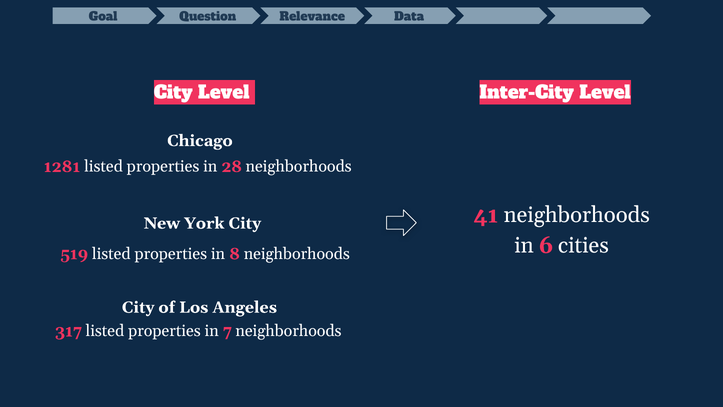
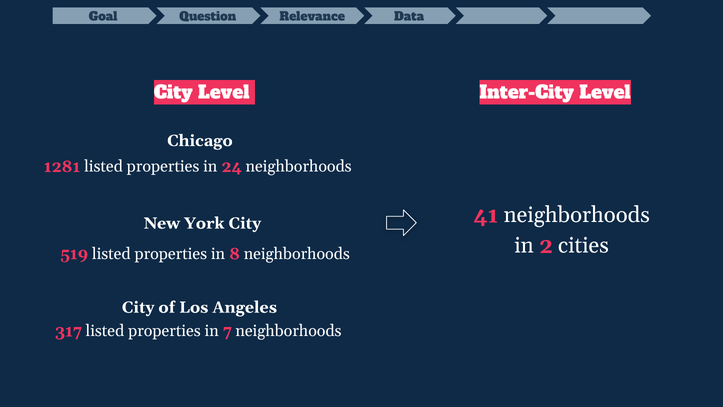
28: 28 -> 24 (232, 166)
6: 6 -> 2 (546, 246)
